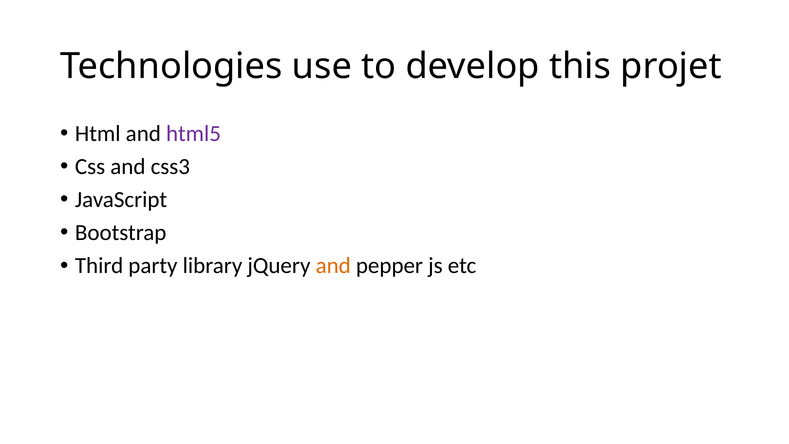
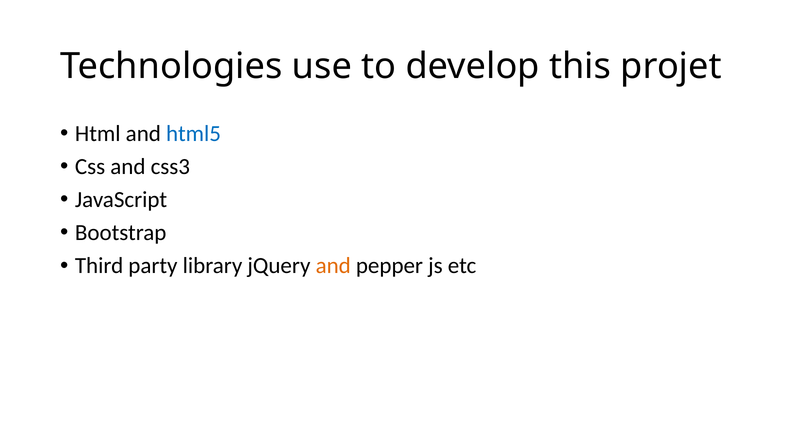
html5 colour: purple -> blue (193, 133)
